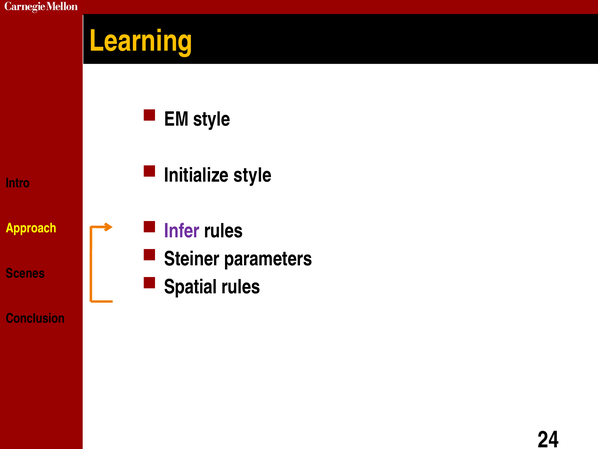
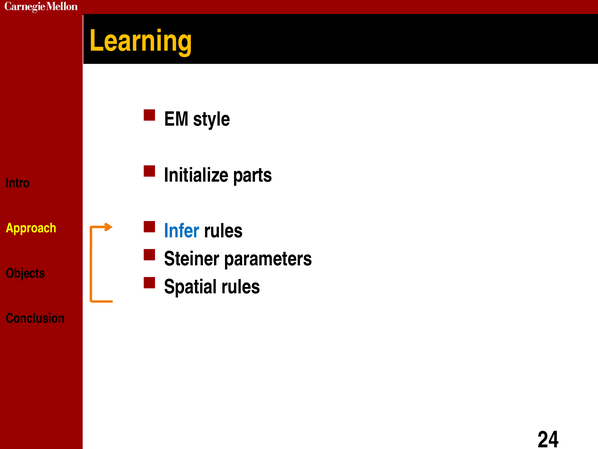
Initialize style: style -> parts (253, 175)
Infer colour: purple -> blue (182, 231)
Scenes: Scenes -> Objects (26, 273)
